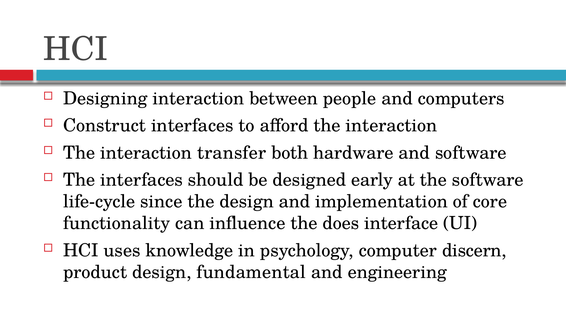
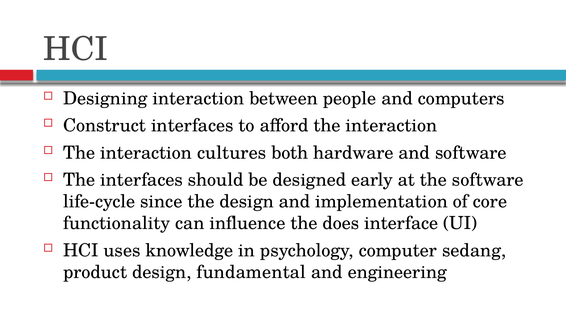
transfer: transfer -> cultures (232, 153)
discern: discern -> sedang (474, 251)
